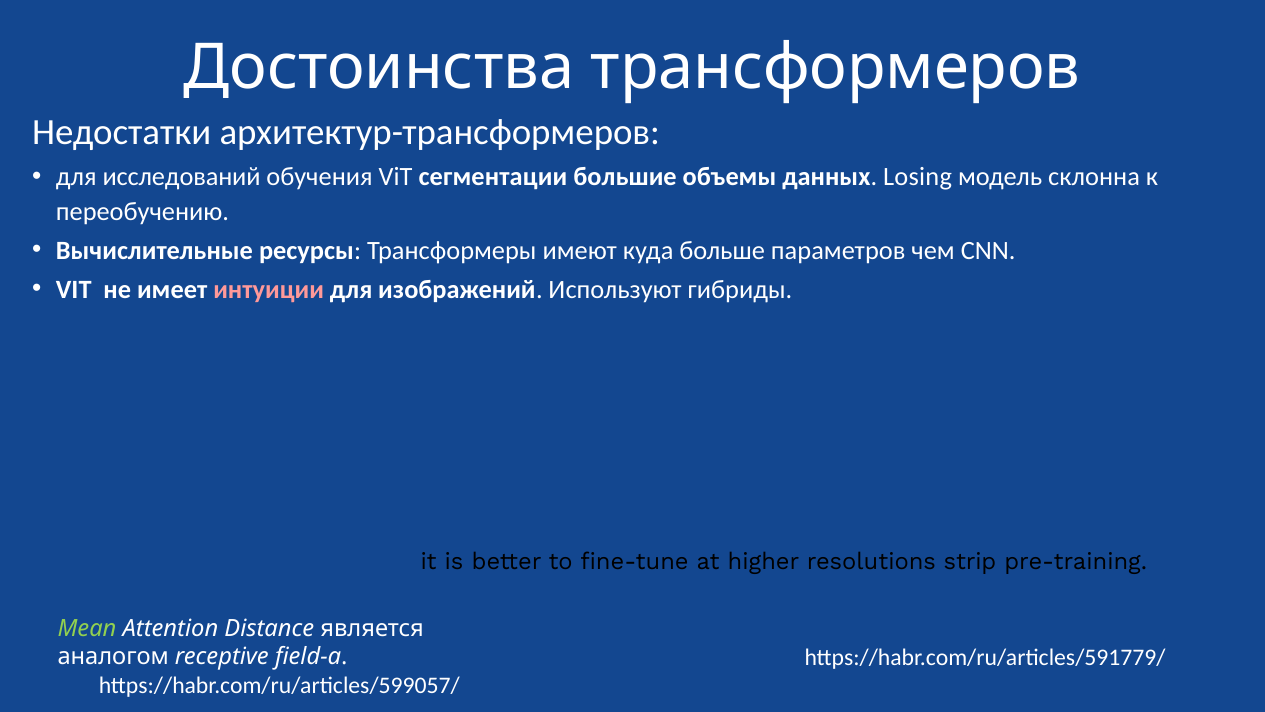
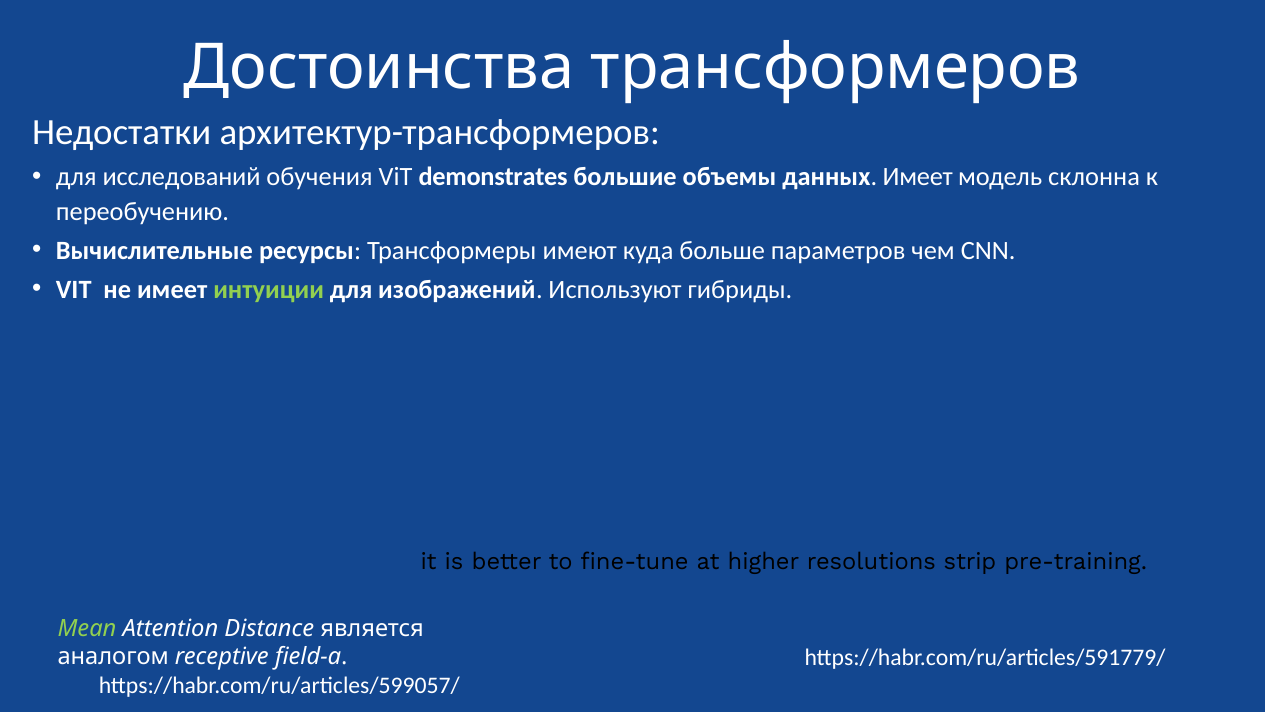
сегментации: сегментации -> demonstrates (493, 177)
данных Losing: Losing -> Имеет (918, 177)
интуиции colour: pink -> light green (269, 289)
